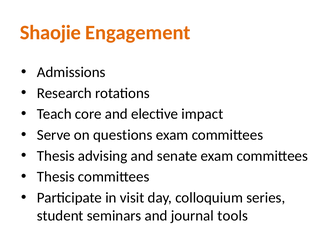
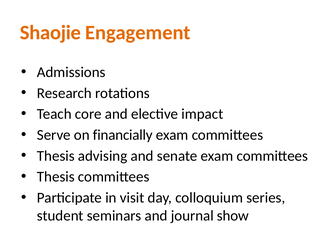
questions: questions -> financially (123, 135)
tools: tools -> show (233, 216)
